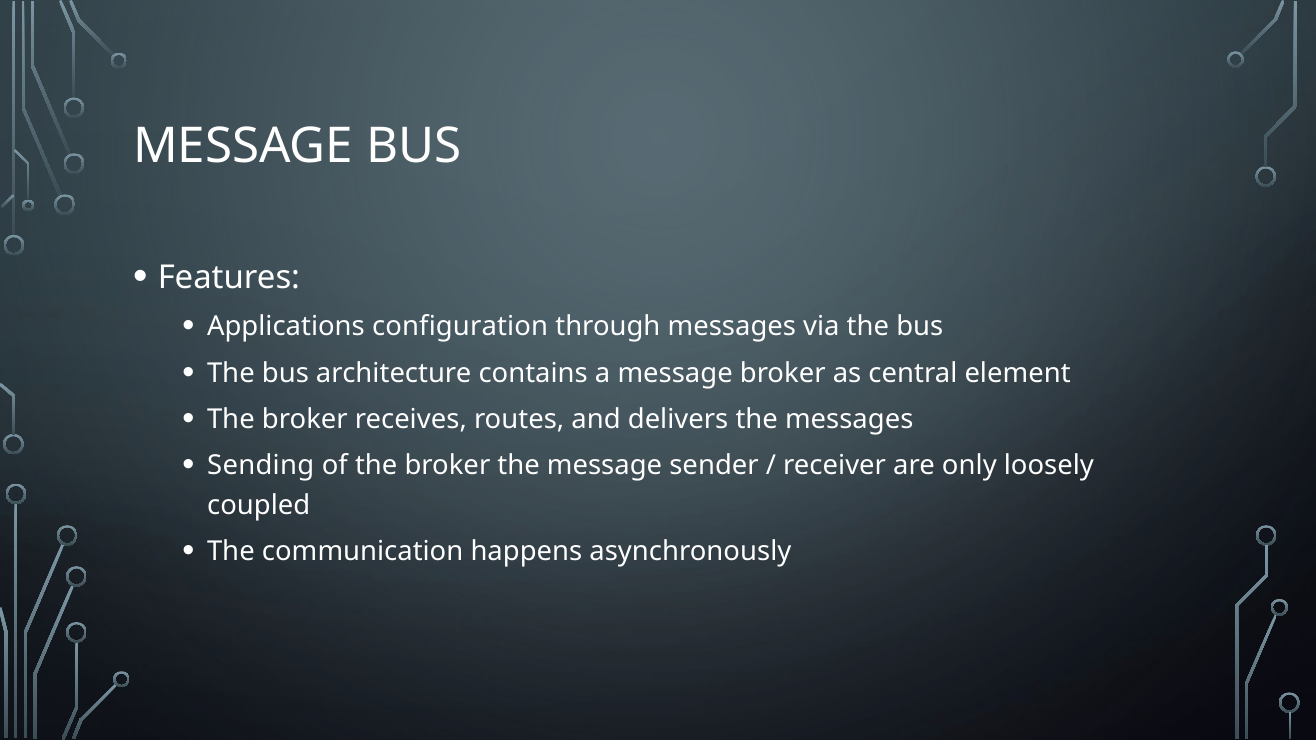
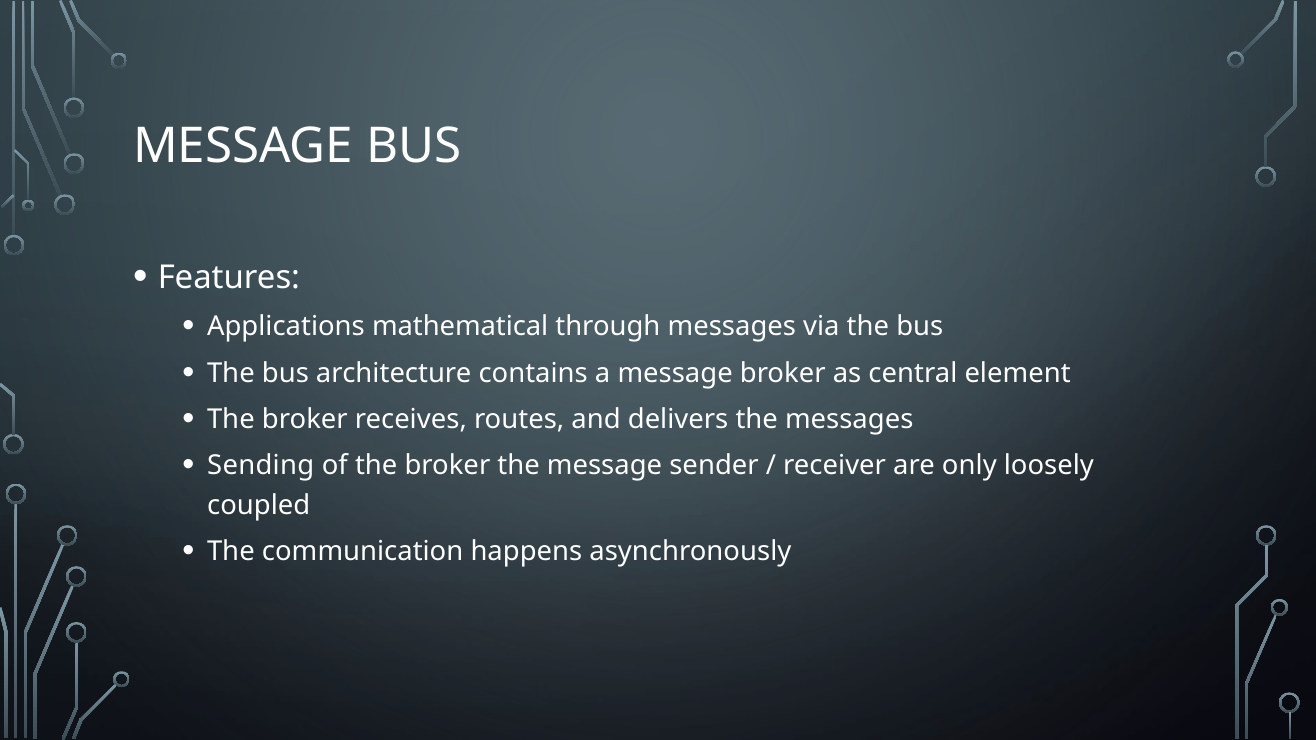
configuration: configuration -> mathematical (460, 327)
